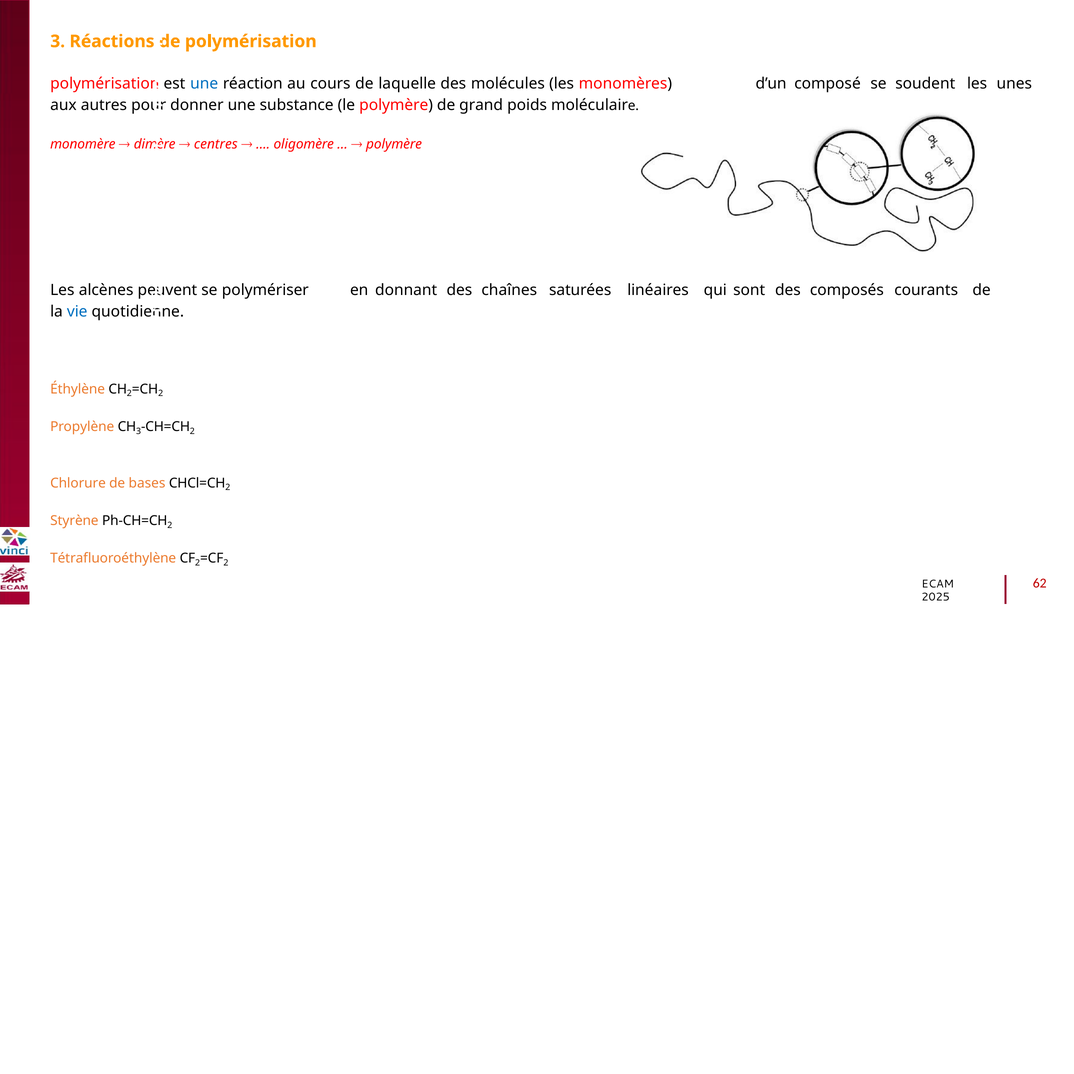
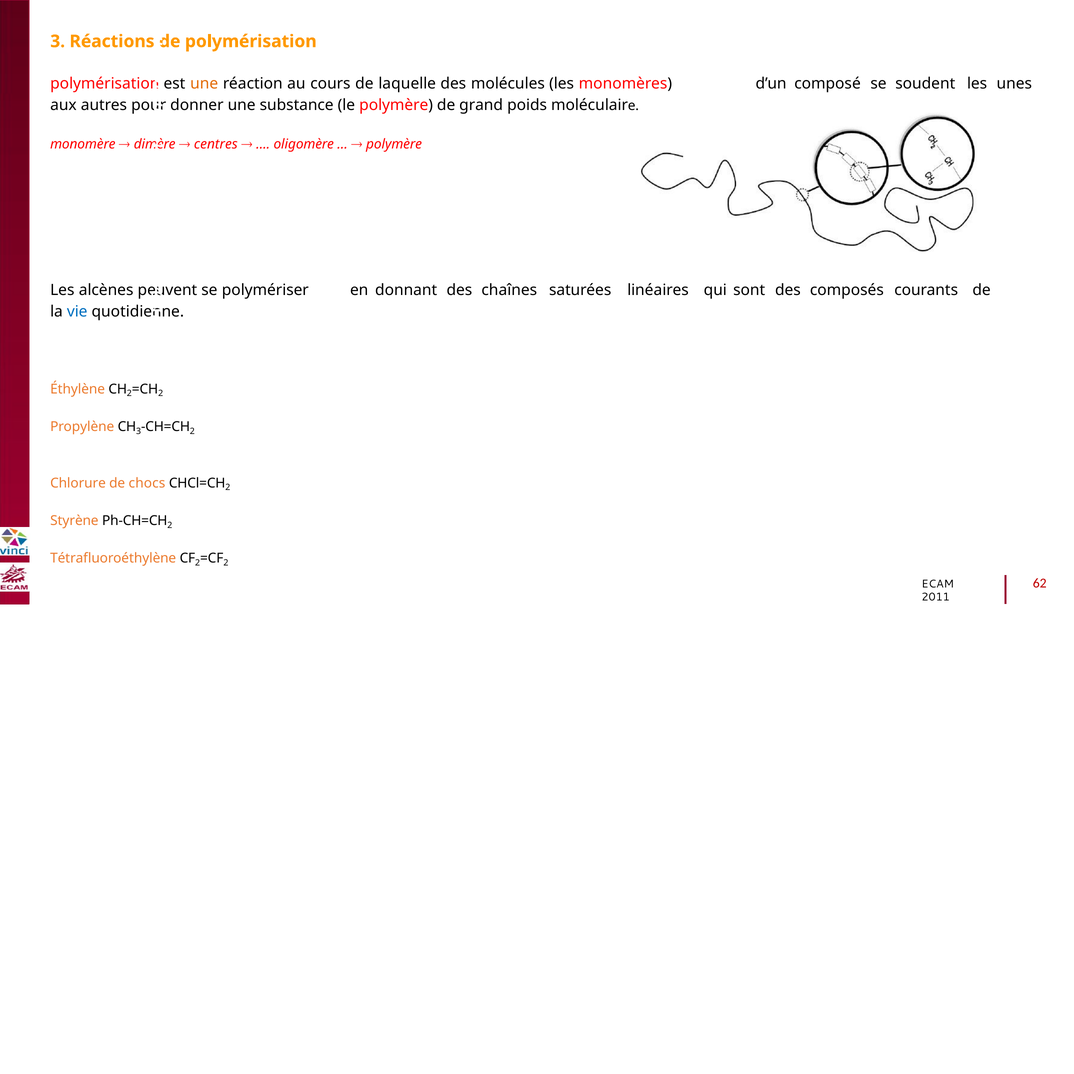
une colour: blue -> orange (204, 84)
bases: bases -> chocs (147, 483)
2025: 2025 -> 2011 (936, 597)
